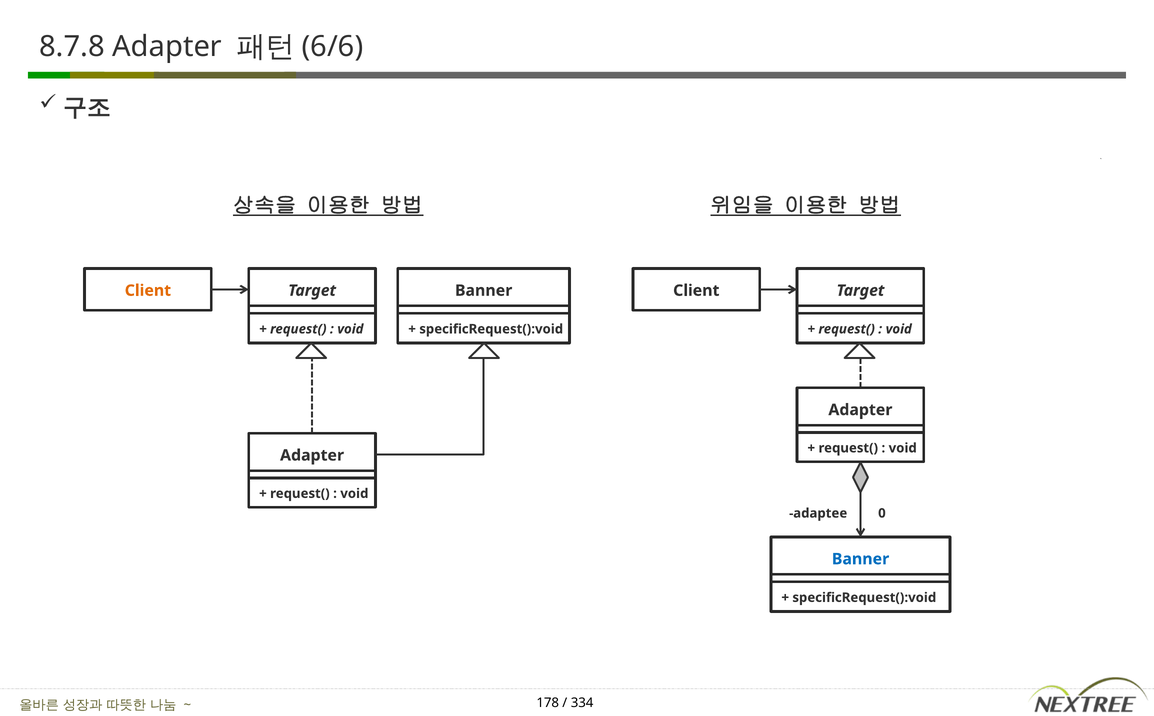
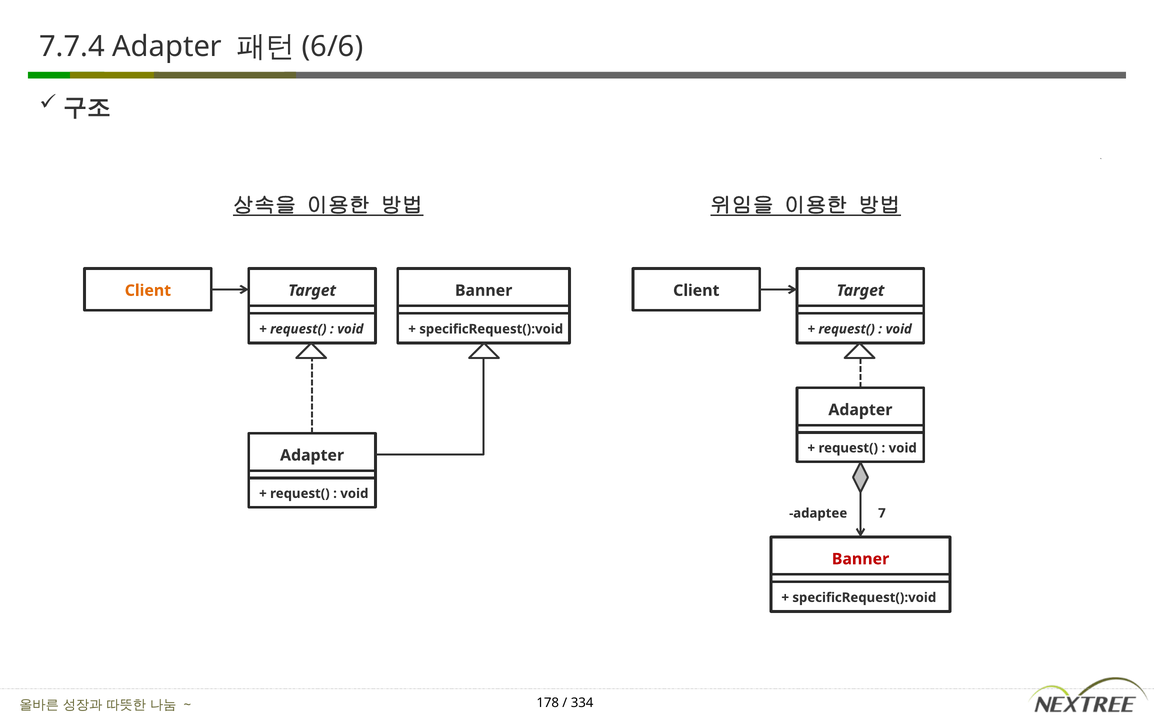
8.7.8: 8.7.8 -> 7.7.4 (72, 47)
0: 0 -> 7 (882, 513)
Banner colour: blue -> red (861, 559)
